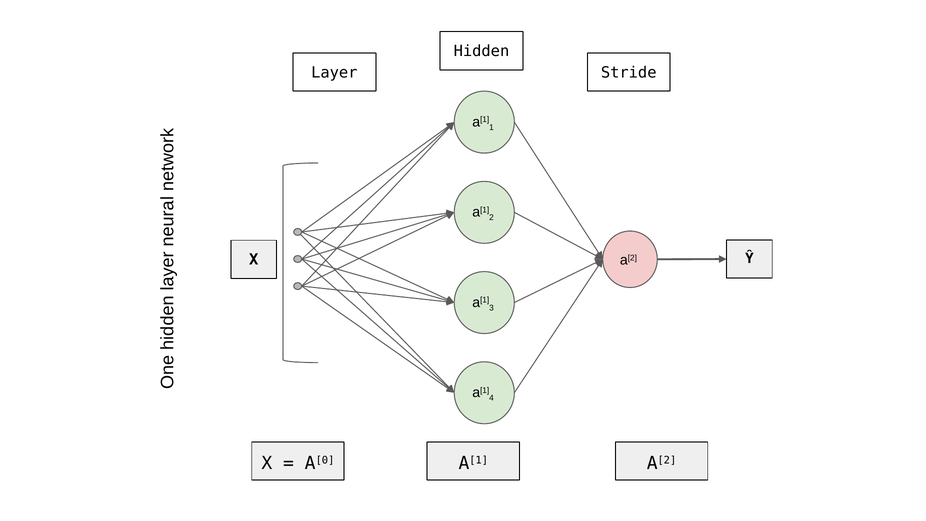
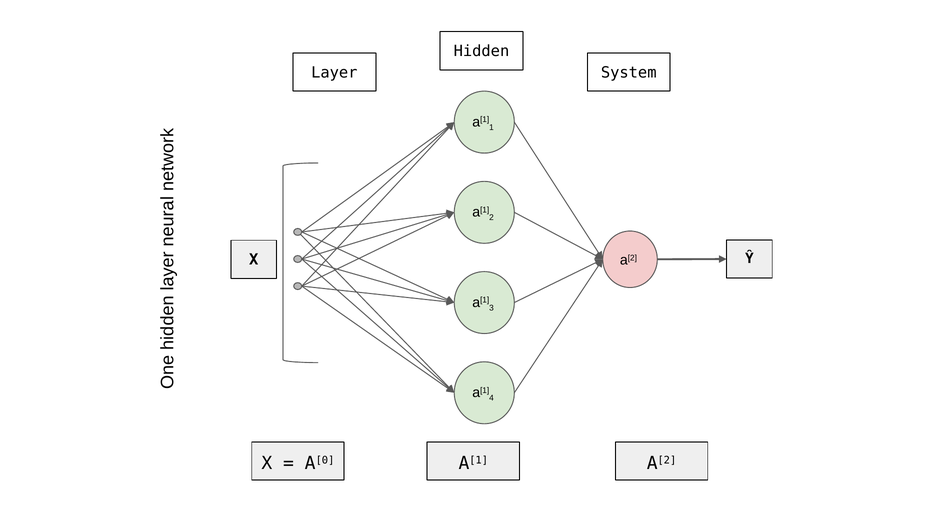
Stride: Stride -> System (629, 73)
